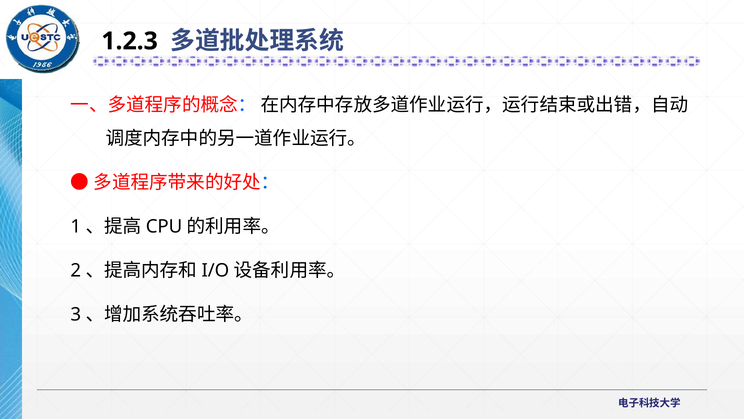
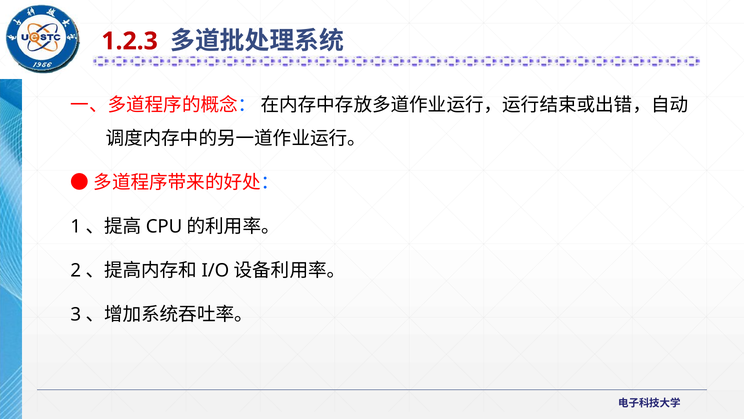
1.2.3 colour: black -> red (130, 41)
